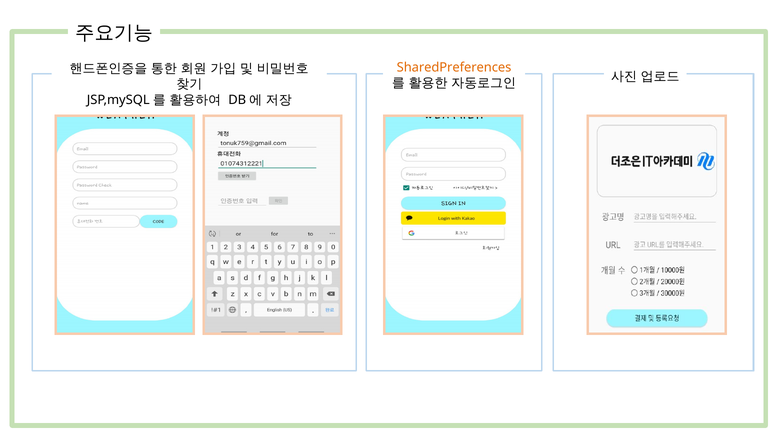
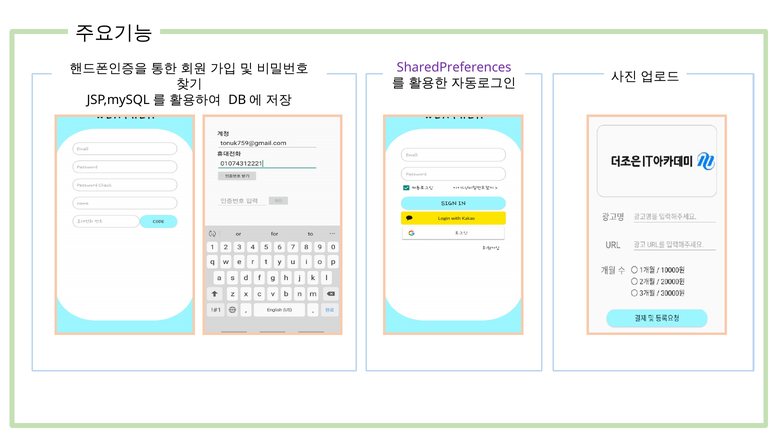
SharedPreferences colour: orange -> purple (454, 67)
